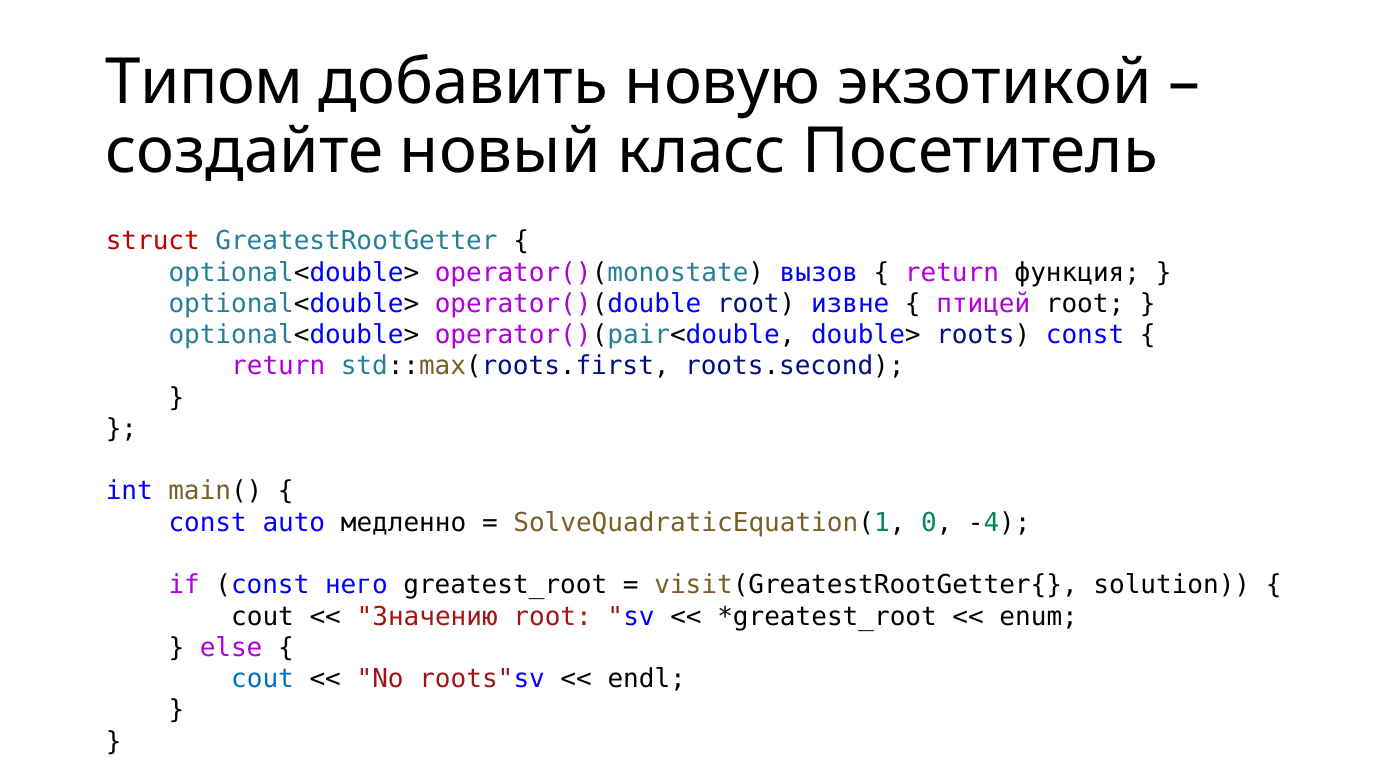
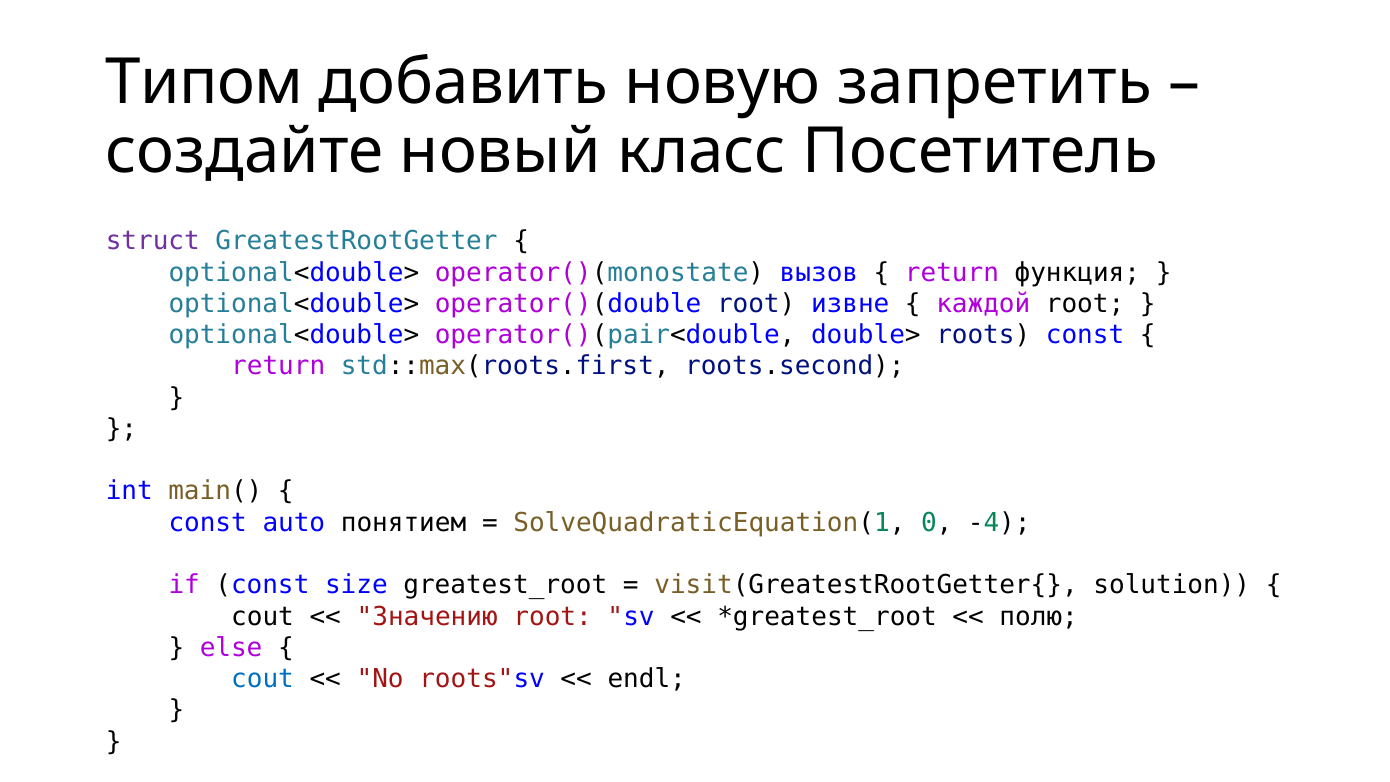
экзотикой: экзотикой -> запретить (994, 82)
struct colour: red -> purple (153, 241)
птицей: птицей -> каждой (983, 304)
медленно: медленно -> понятием (404, 523)
него: него -> size (356, 585)
enum: enum -> полю (1039, 616)
